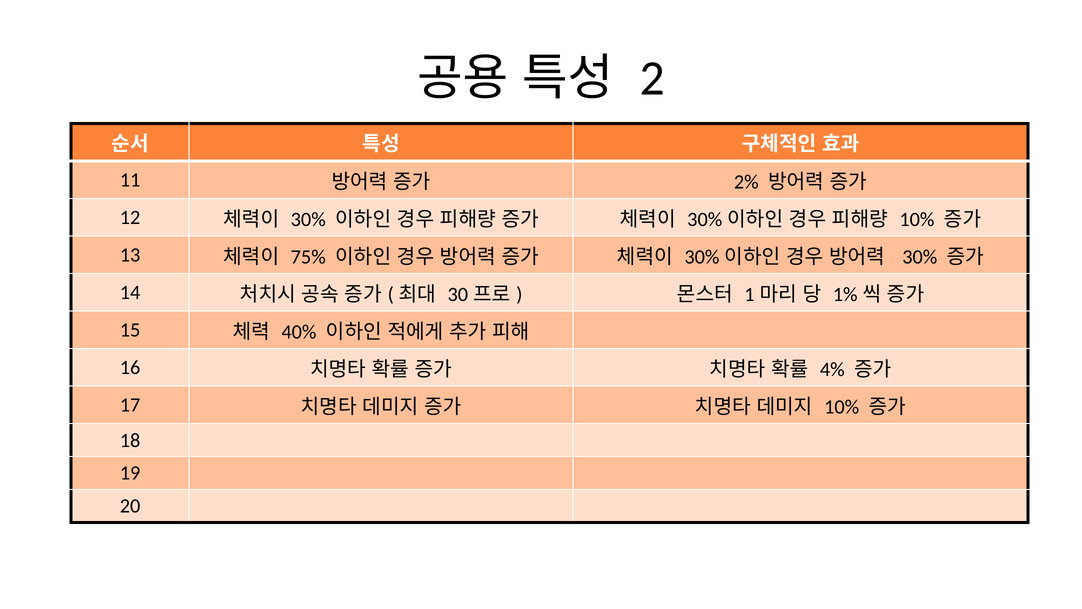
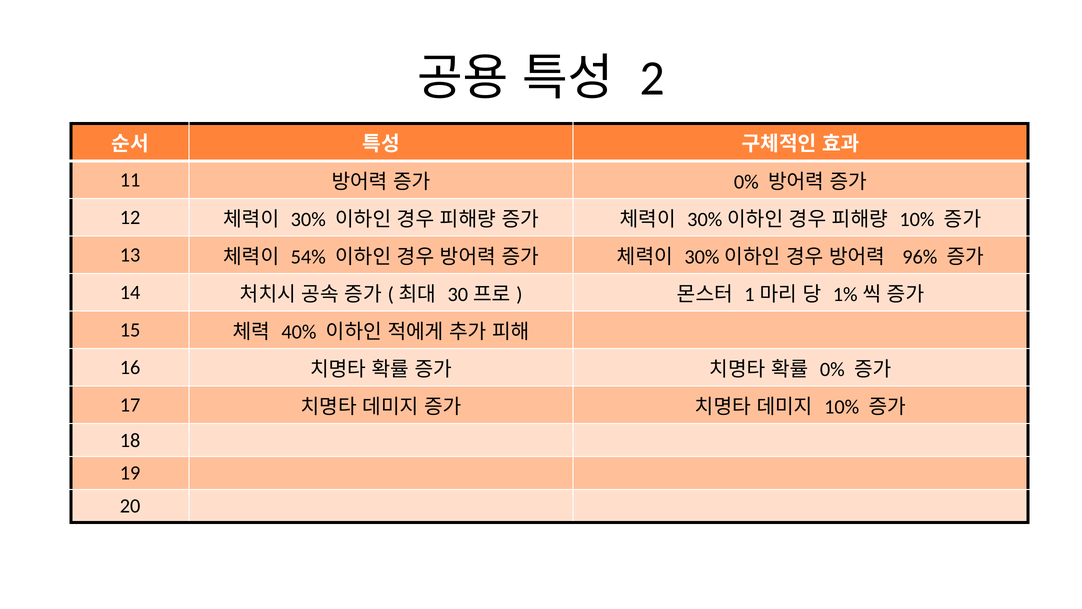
2%: 2% -> 0% (746, 182)
75%: 75% -> 54% (308, 257)
30%: 30% -> 96% (920, 257)
4%: 4% -> 0% (832, 369)
